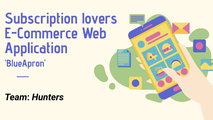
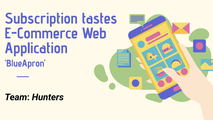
lovers: lovers -> tastes (99, 18)
